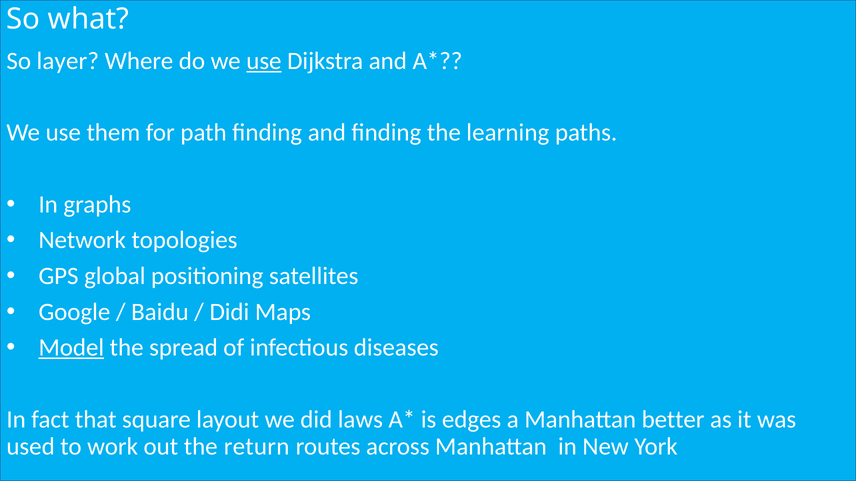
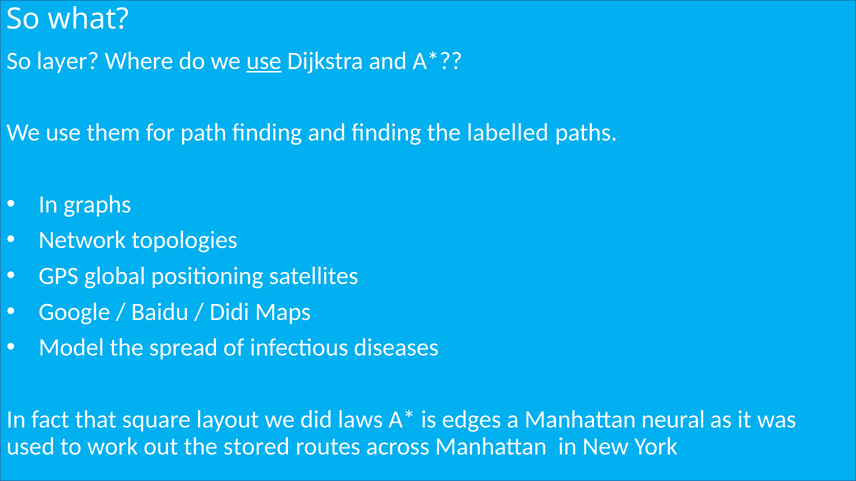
learning: learning -> labelled (508, 133)
Model underline: present -> none (71, 348)
better: better -> neural (673, 420)
return: return -> stored (257, 447)
